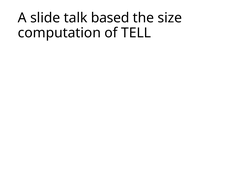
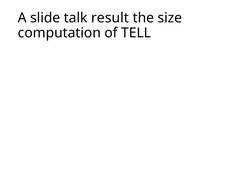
based: based -> result (110, 18)
